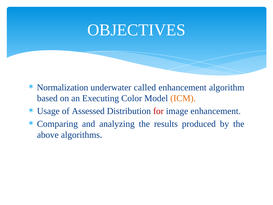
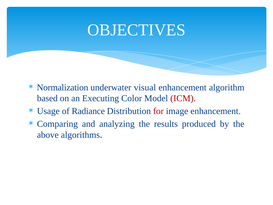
called: called -> visual (145, 87)
ICM colour: orange -> red (183, 98)
Assessed: Assessed -> Radiance (88, 111)
